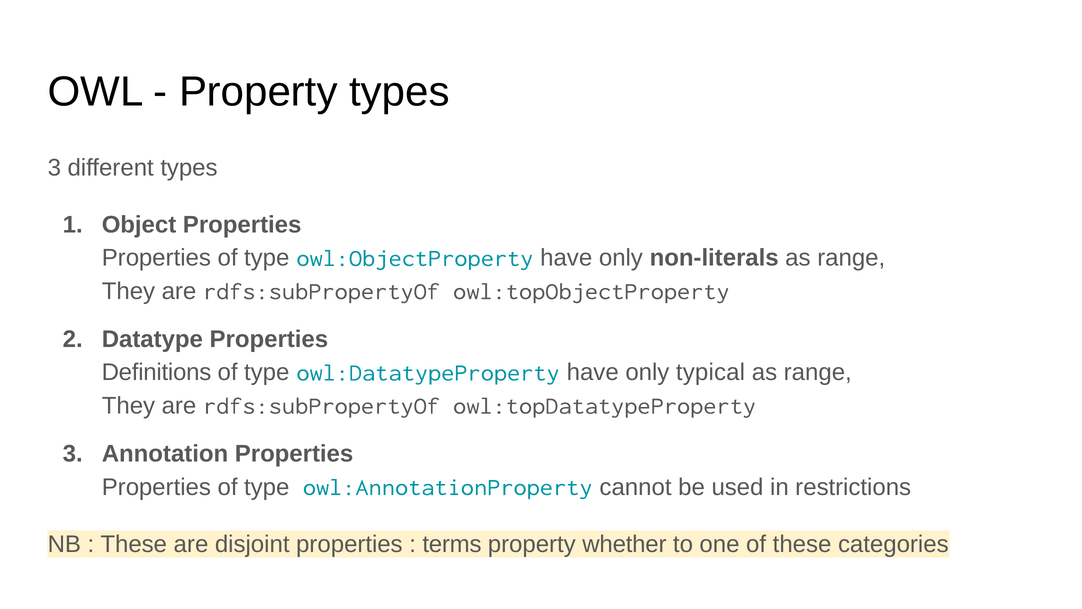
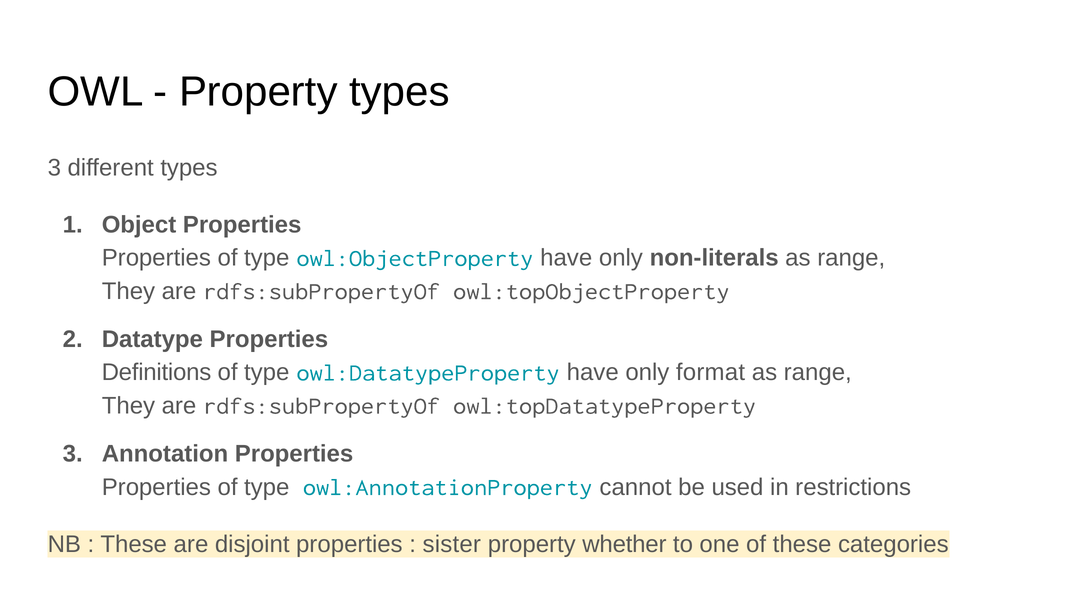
typical: typical -> format (711, 372)
terms: terms -> sister (452, 544)
